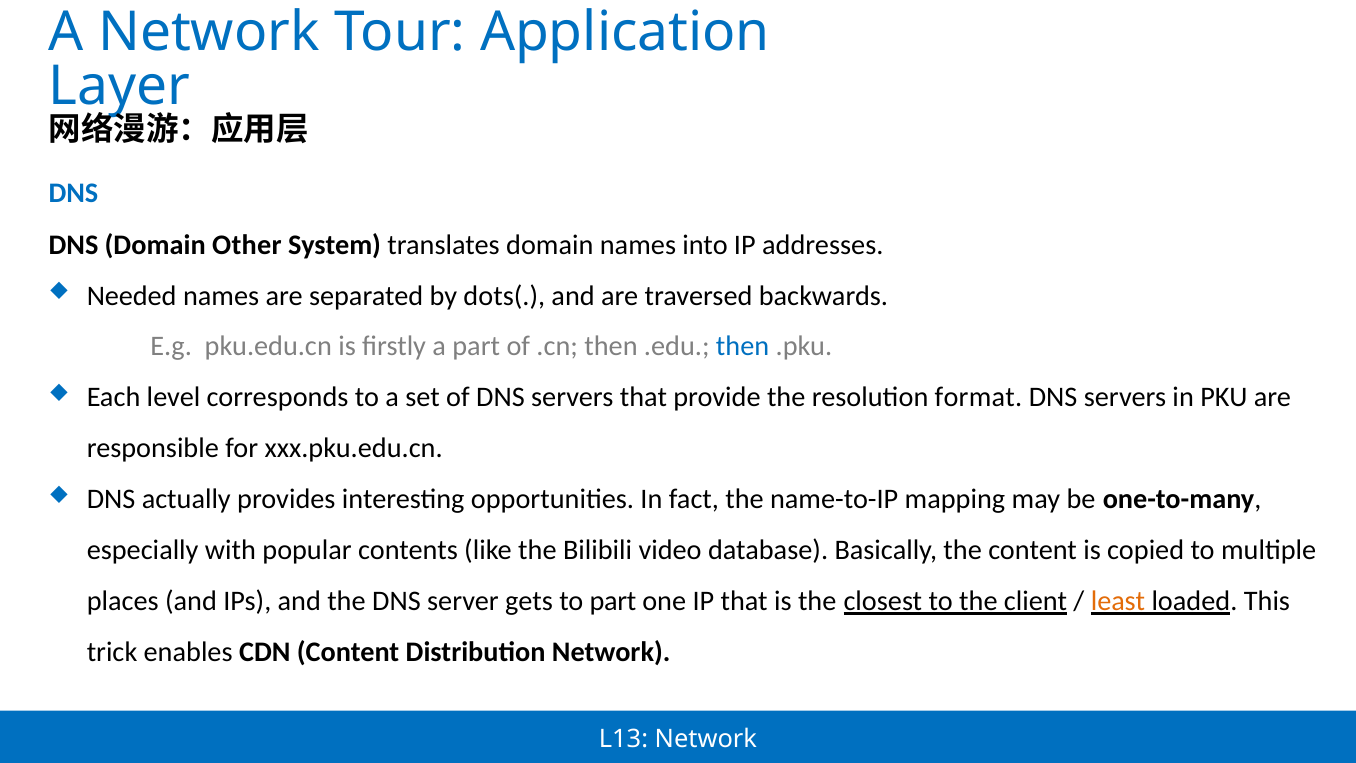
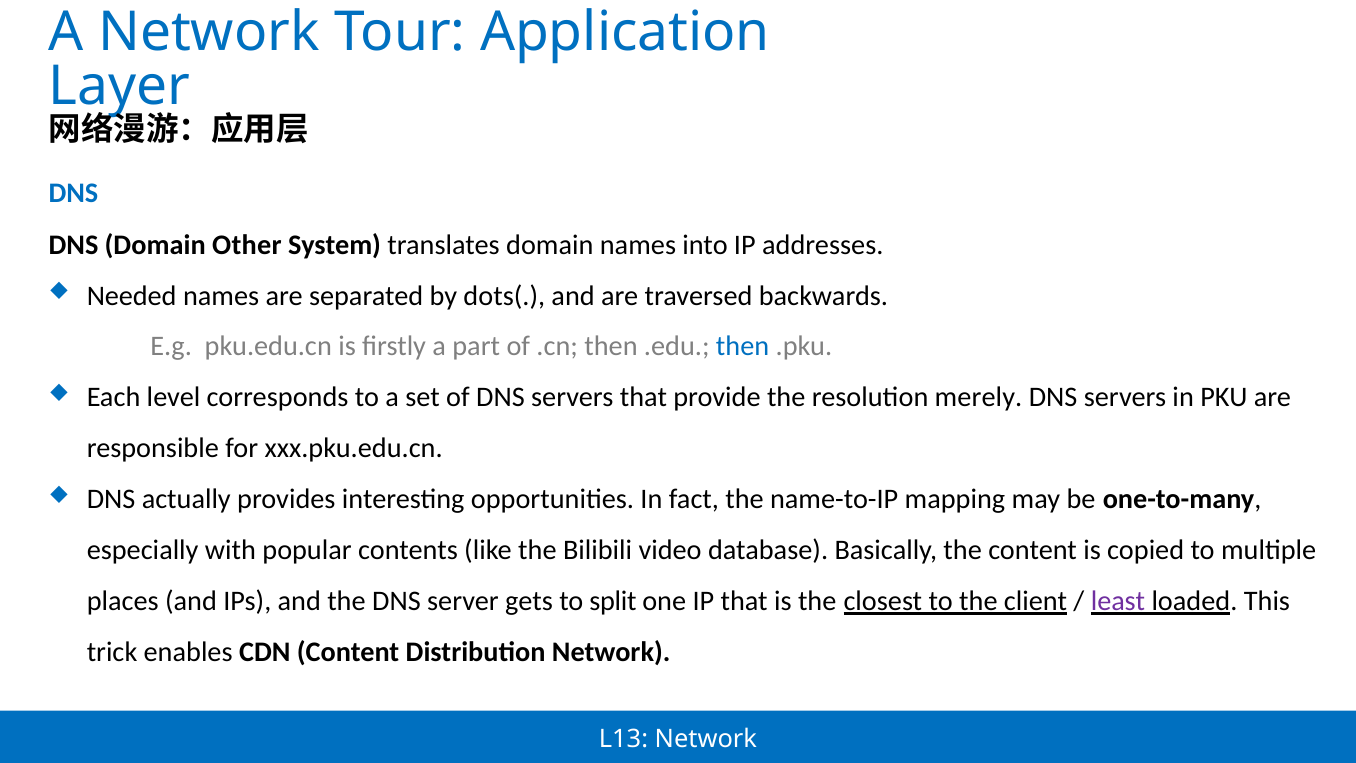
format: format -> merely (979, 397)
to part: part -> split (613, 601)
least colour: orange -> purple (1118, 601)
